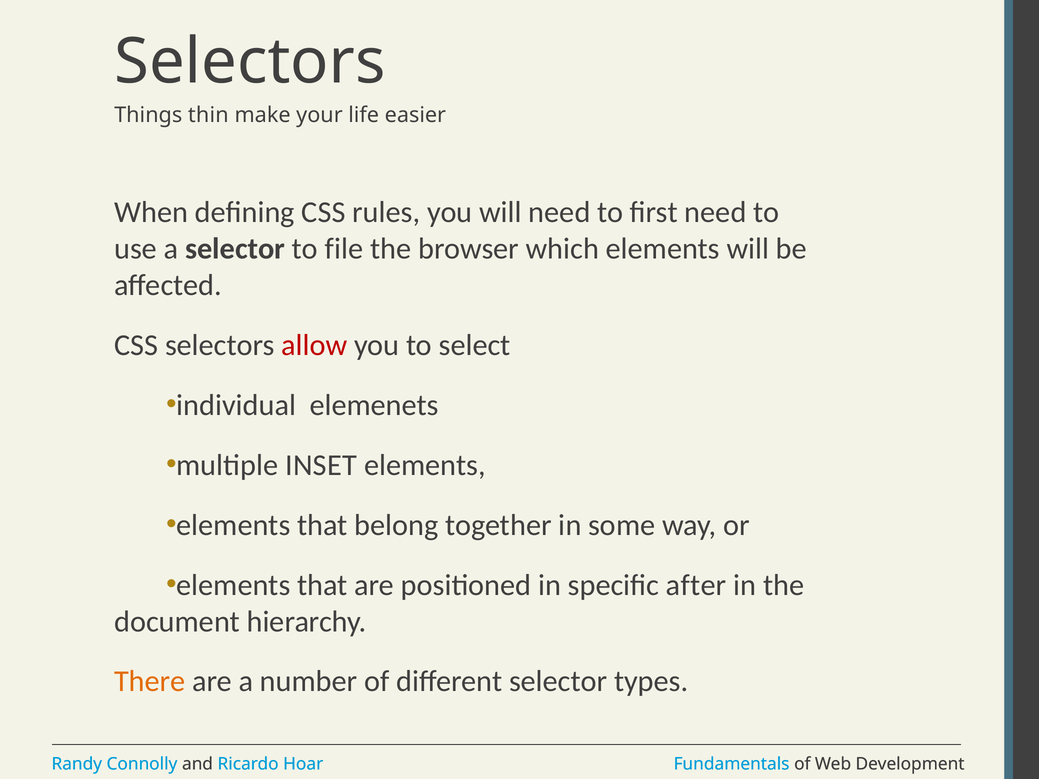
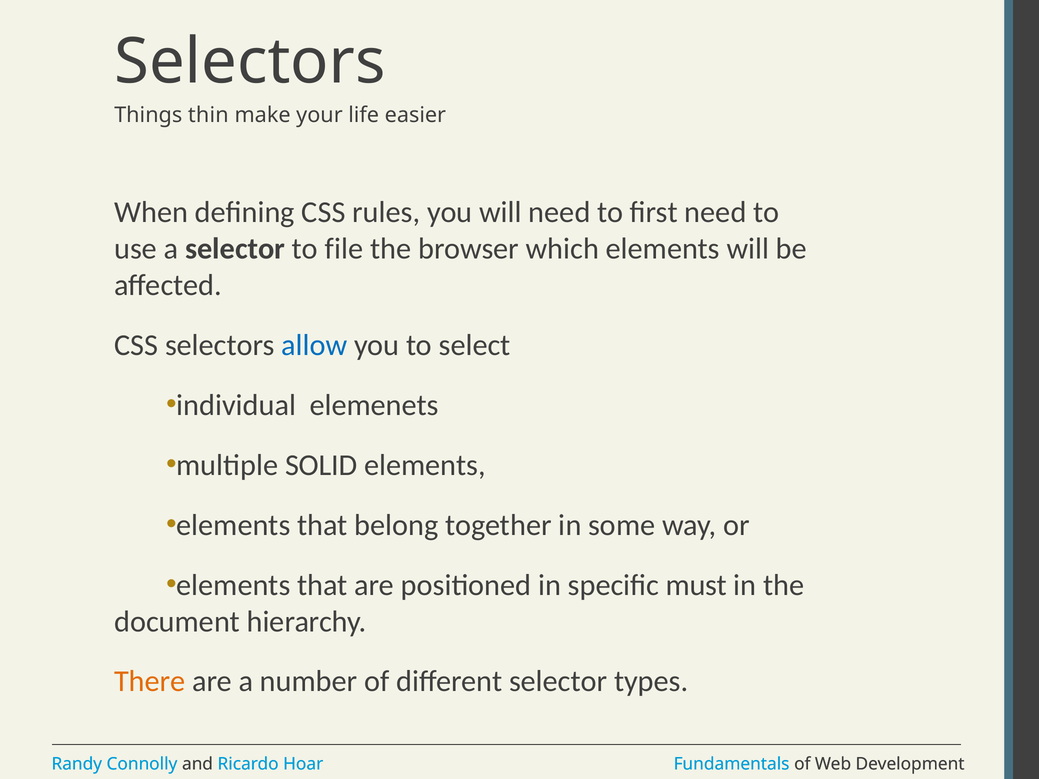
allow colour: red -> blue (314, 345)
INSET: INSET -> SOLID (321, 465)
after: after -> must (696, 585)
